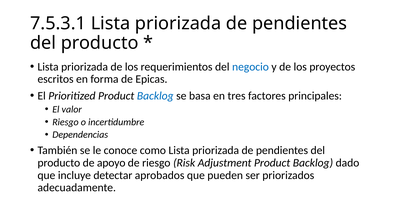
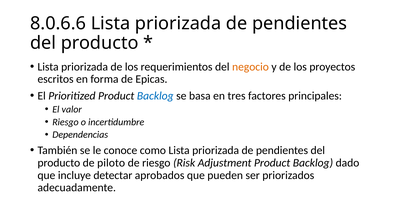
7.5.3.1: 7.5.3.1 -> 8.0.6.6 (58, 23)
negocio colour: blue -> orange (250, 67)
apoyo: apoyo -> piloto (111, 163)
